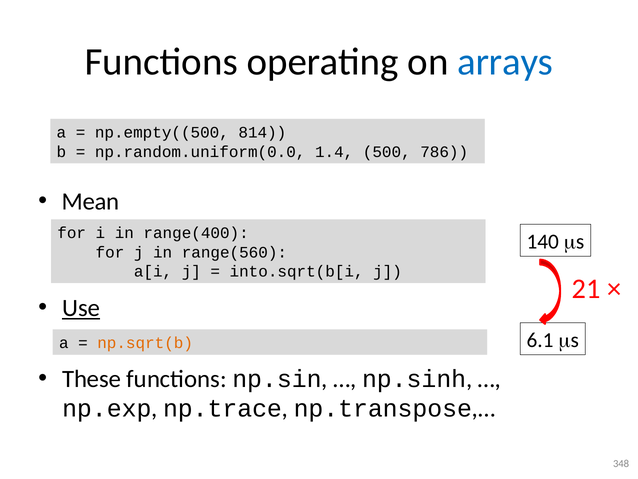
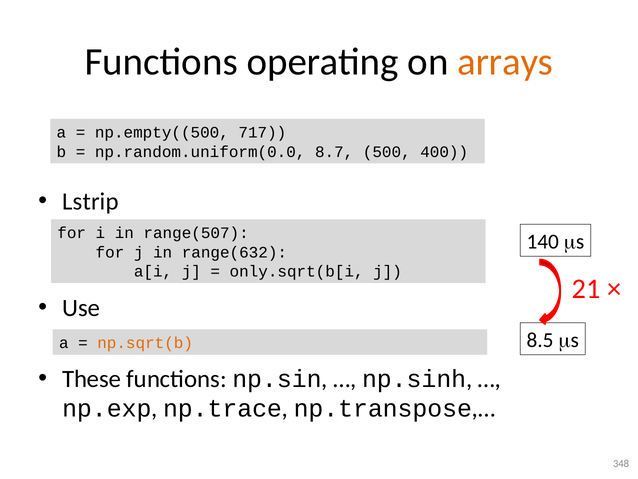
arrays colour: blue -> orange (505, 62)
814: 814 -> 717 (262, 132)
1.4: 1.4 -> 8.7 (334, 152)
786: 786 -> 400 (444, 152)
Mean: Mean -> Lstrip (90, 201)
range(400: range(400 -> range(507 (196, 233)
range(560: range(560 -> range(632 (234, 252)
into.sqrt(b[i: into.sqrt(b[i -> only.sqrt(b[i (297, 271)
Use underline: present -> none (81, 308)
6.1: 6.1 -> 8.5 (540, 340)
